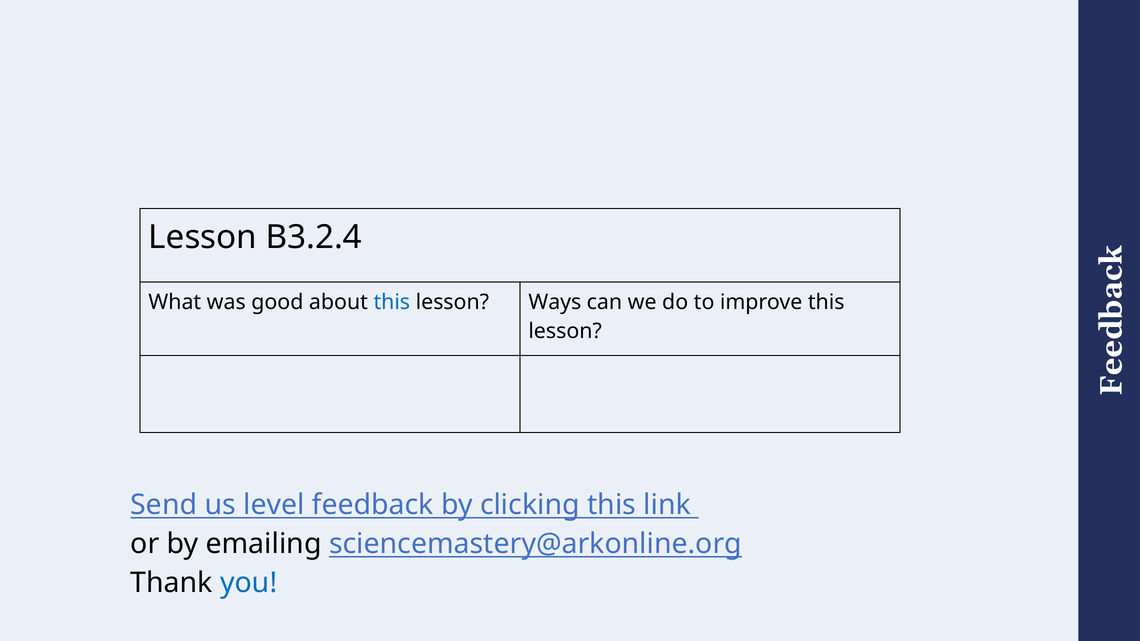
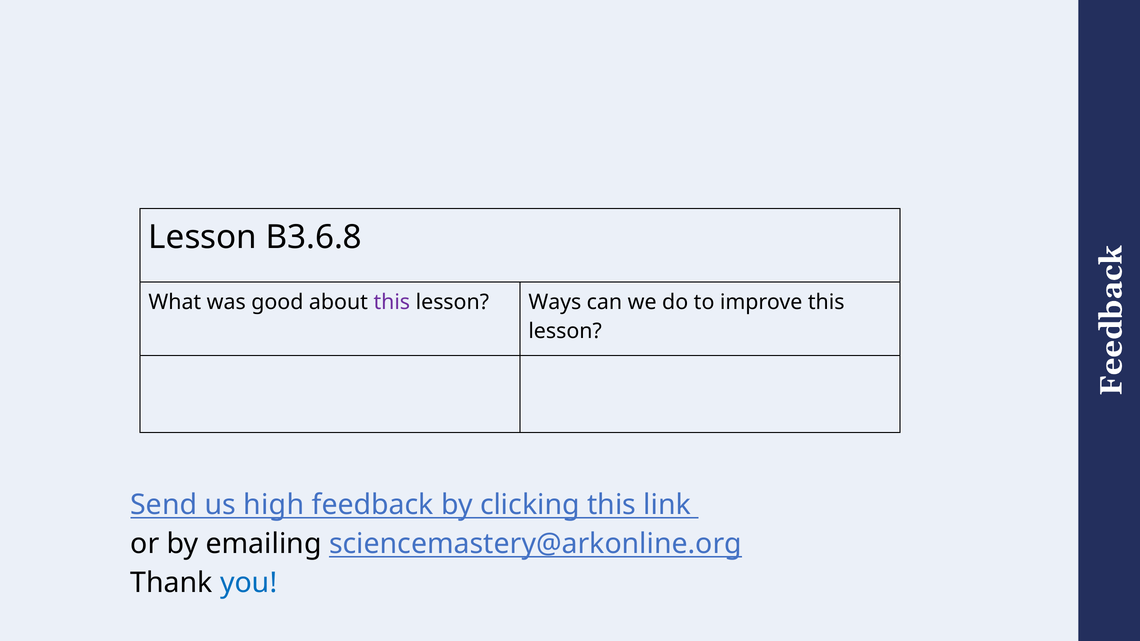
B3.2.4: B3.2.4 -> B3.6.8 (314, 238)
this colour: blue -> purple (392, 302)
level: level -> high (274, 505)
